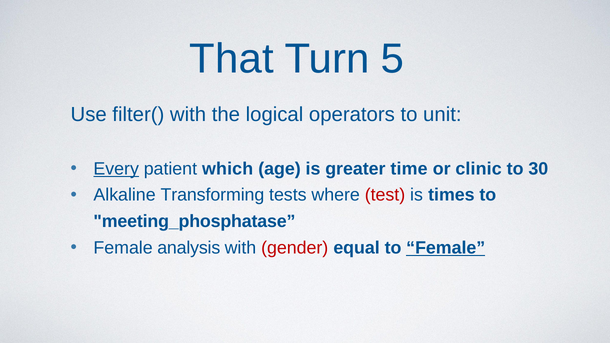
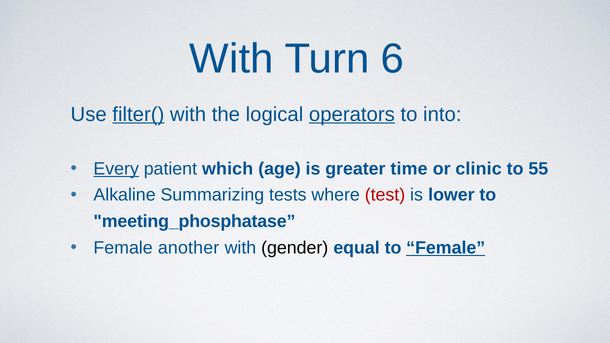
That: That -> With (231, 59)
5: 5 -> 6 (393, 59)
filter( underline: none -> present (138, 114)
operators underline: none -> present (352, 114)
unit: unit -> into (442, 114)
30: 30 -> 55 (538, 169)
Transforming: Transforming -> Summarizing (212, 195)
times: times -> lower (451, 195)
analysis: analysis -> another (189, 248)
gender colour: red -> black (295, 248)
